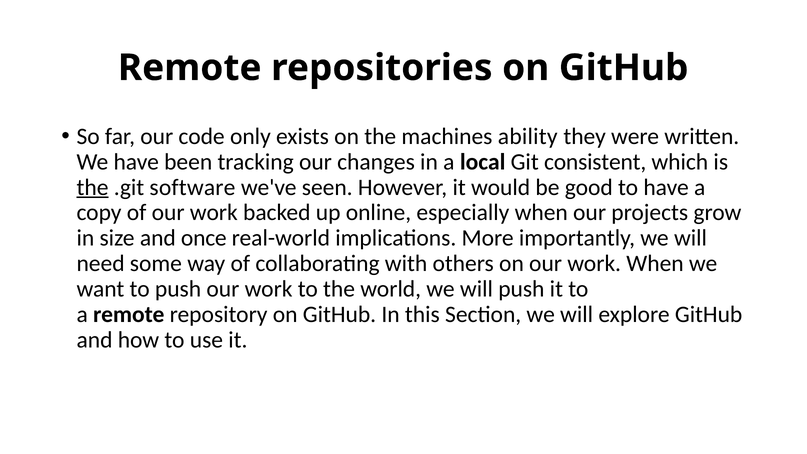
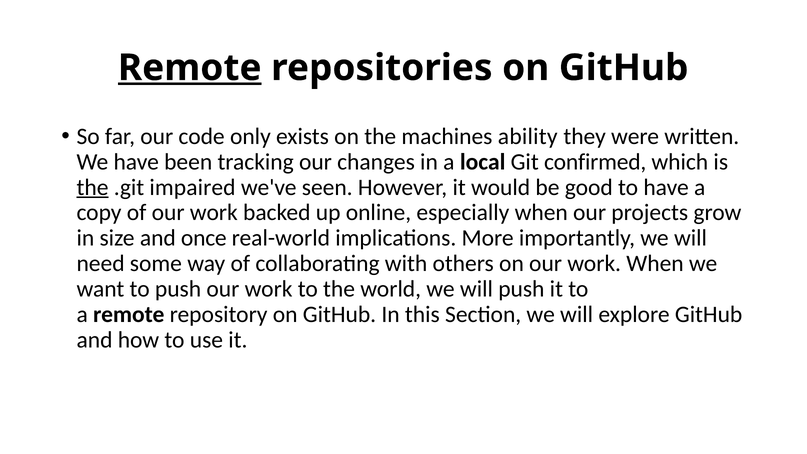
Remote underline: none -> present (190, 68)
consistent: consistent -> confirmed (595, 162)
software: software -> impaired (193, 187)
